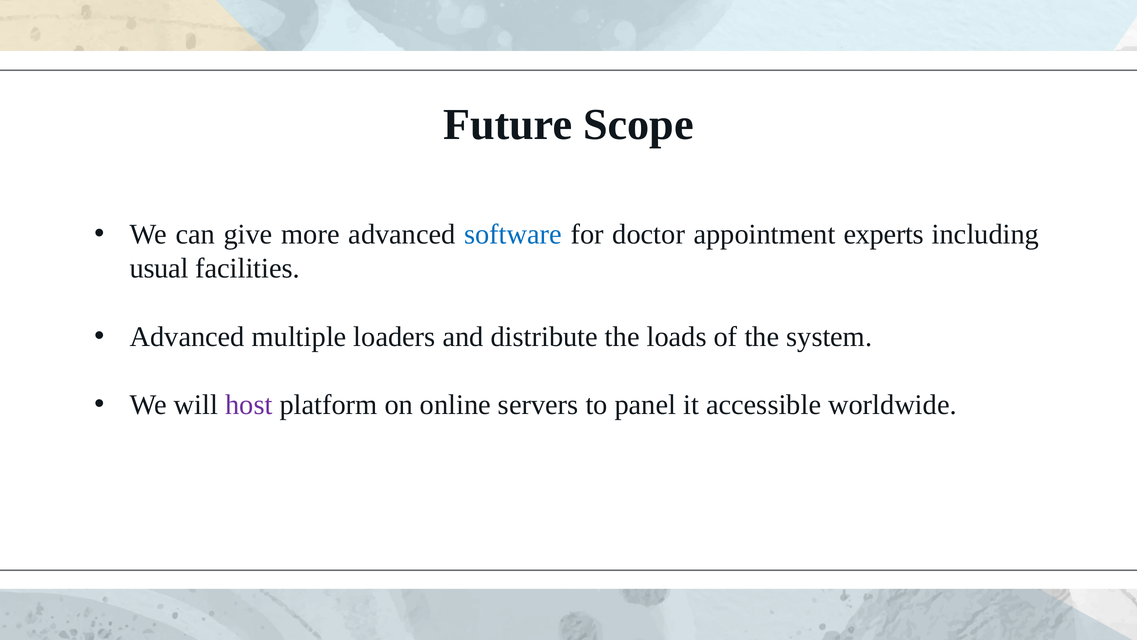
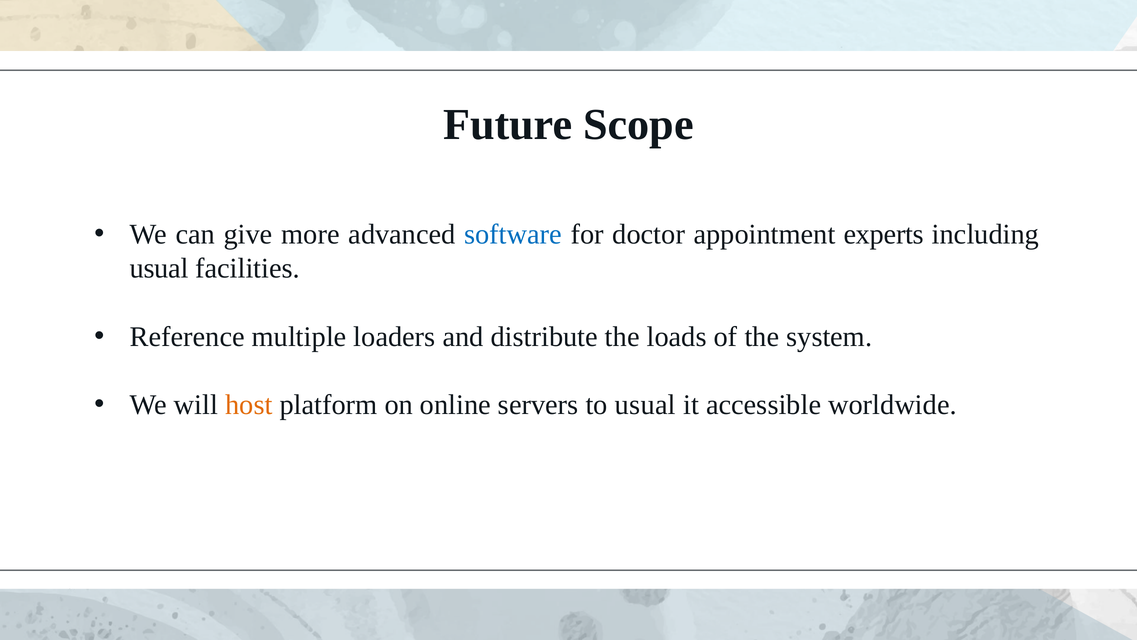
Advanced: Advanced -> Reference (187, 336)
host colour: purple -> orange (249, 405)
to panel: panel -> usual (645, 405)
